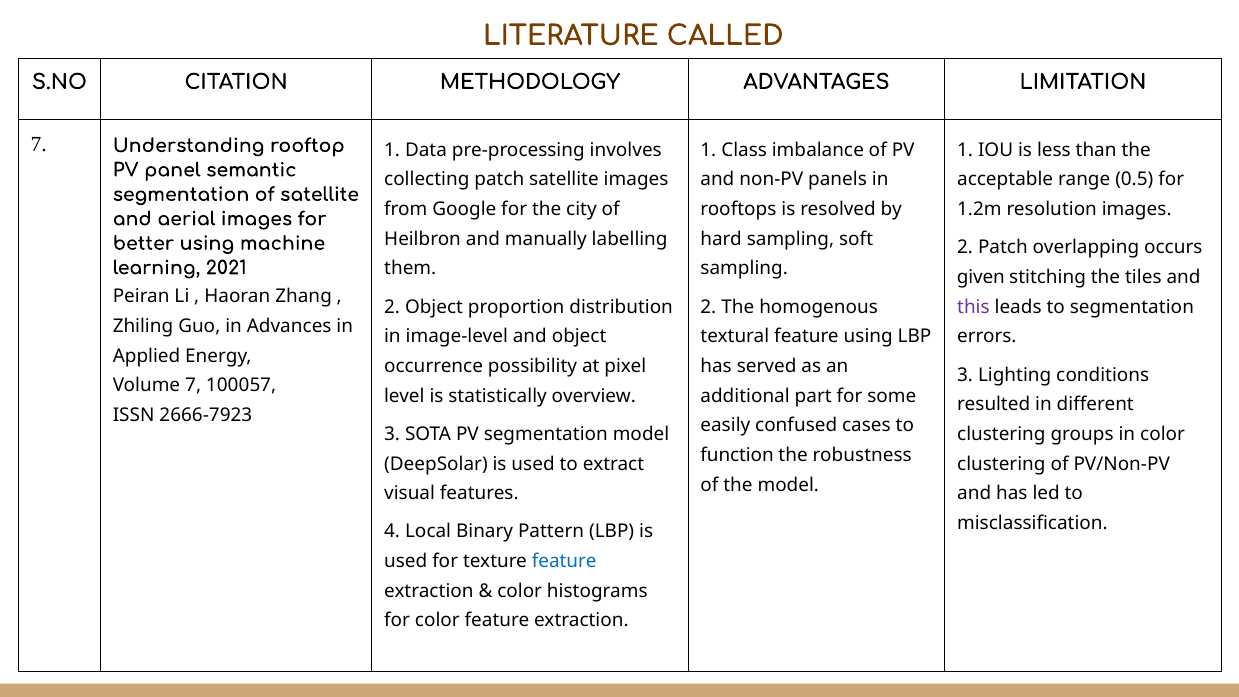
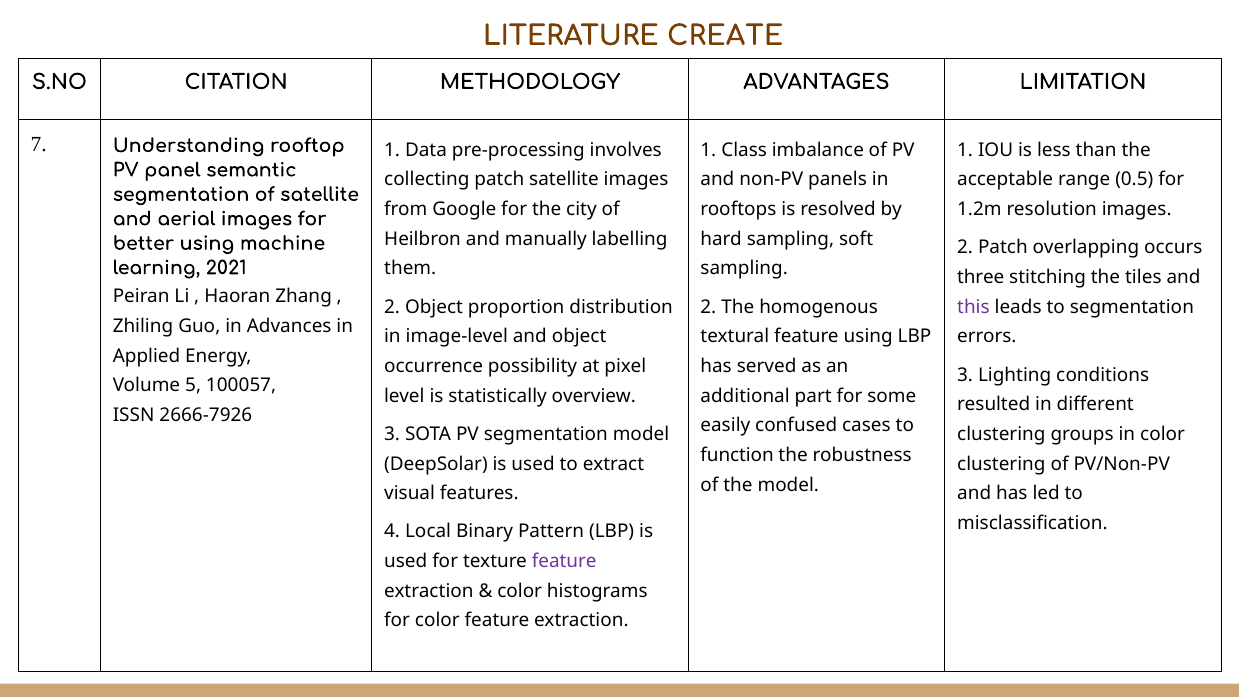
CALLED: CALLED -> CREATE (725, 36)
given: given -> three (981, 277)
Volume 7: 7 -> 5 (193, 386)
2666-7923: 2666-7923 -> 2666-7926 (206, 415)
feature colour: blue -> purple (564, 561)
